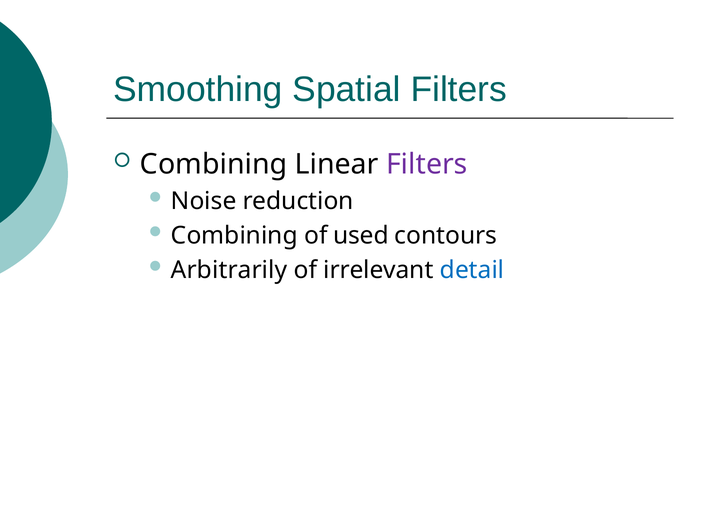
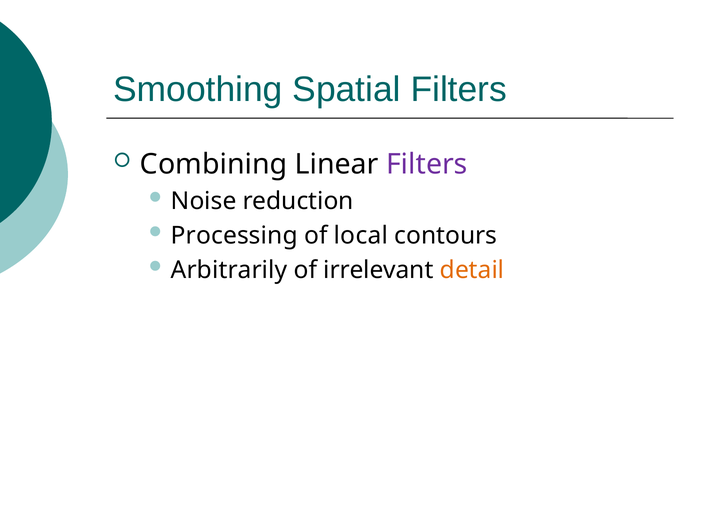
Combining: Combining -> Processing (234, 235)
used: used -> local (361, 235)
detail colour: blue -> orange (472, 270)
